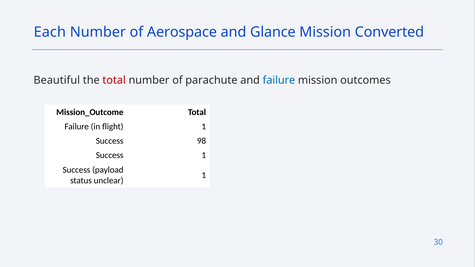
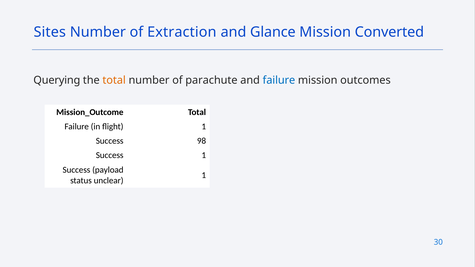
Each: Each -> Sites (50, 32)
Aerospace: Aerospace -> Extraction (182, 32)
Beautiful: Beautiful -> Querying (57, 80)
total colour: red -> orange (114, 80)
